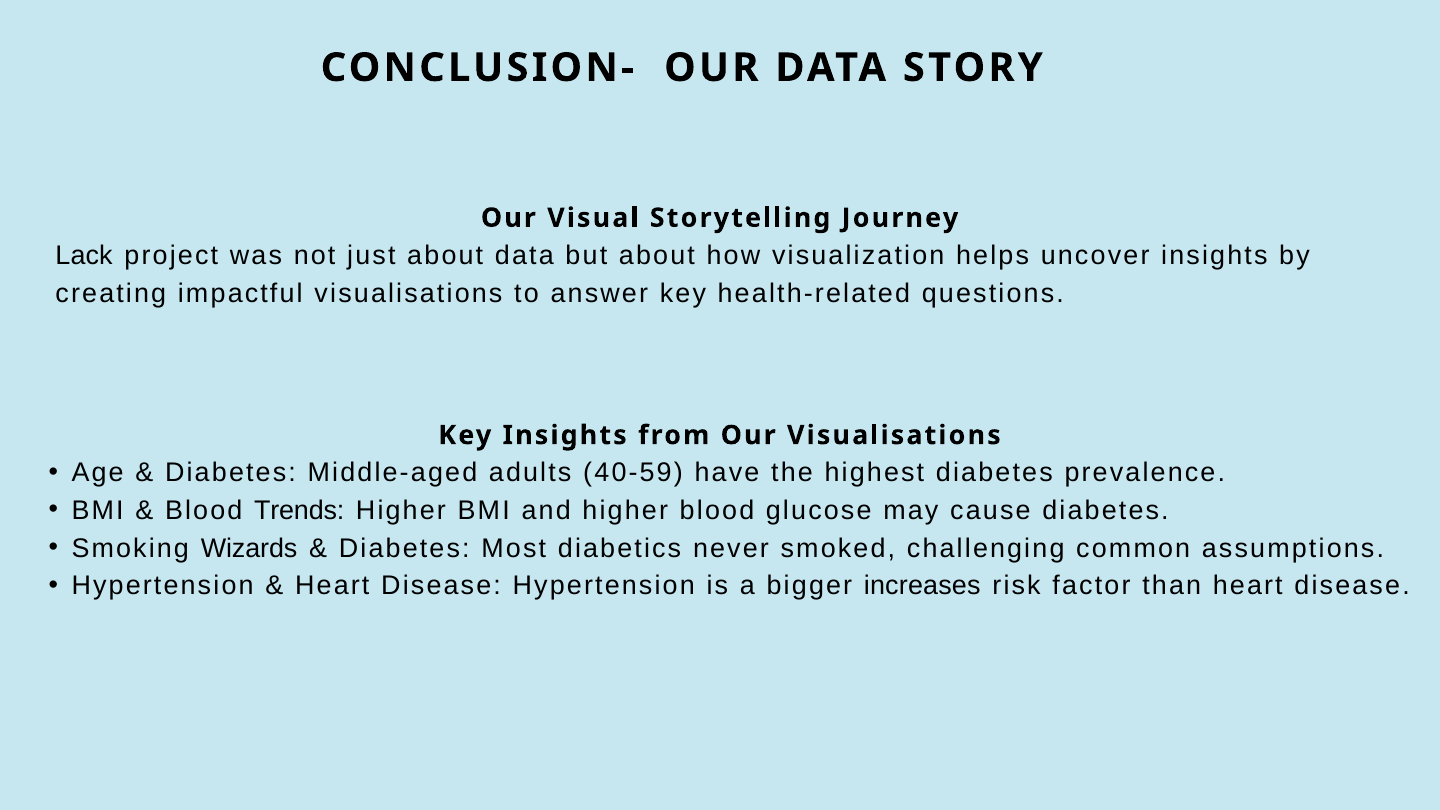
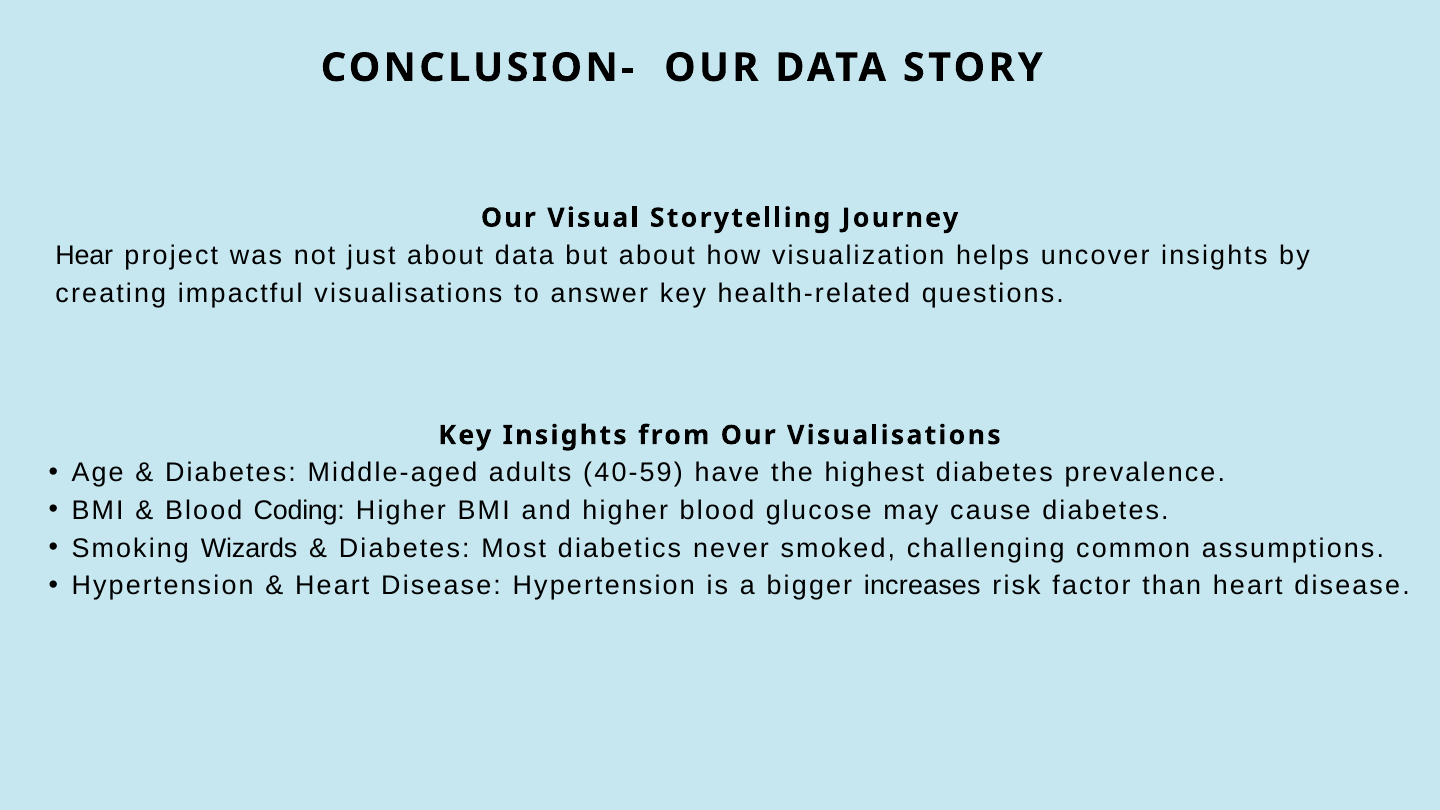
Lack: Lack -> Hear (84, 256)
Trends: Trends -> Coding (299, 511)
